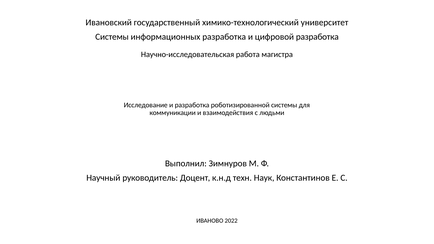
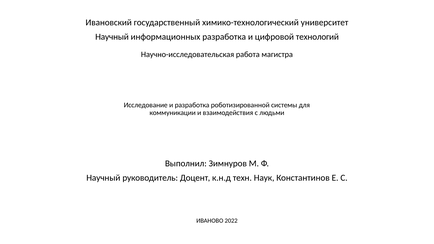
Системы: Системы -> Научный (112, 37)
цифровой разработка: разработка -> технологий (317, 37)
